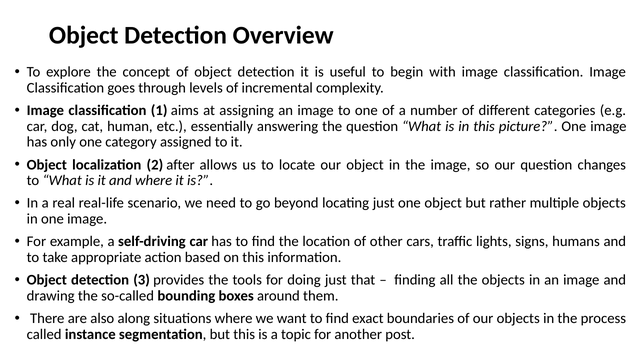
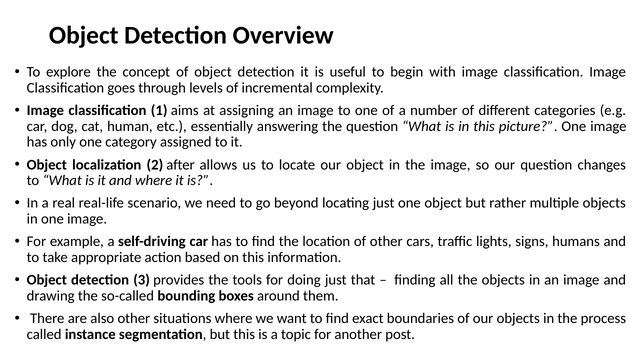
also along: along -> other (134, 319)
